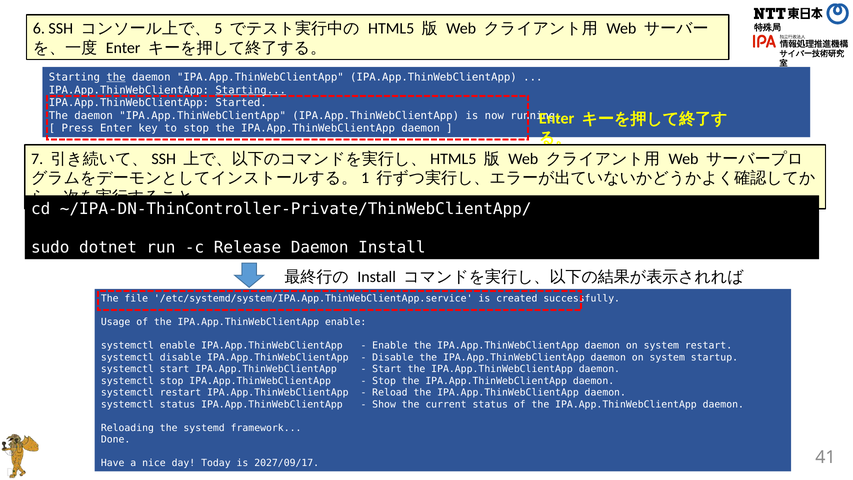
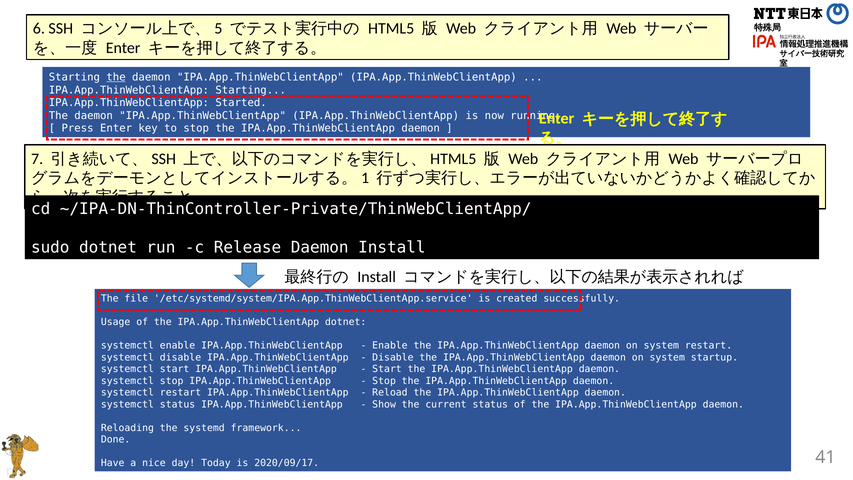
Starting underline: present -> none (251, 90)
IPA.App.ThinWebClientApp enable: enable -> dotnet (346, 322)
2027/09/17: 2027/09/17 -> 2020/09/17 (287, 463)
